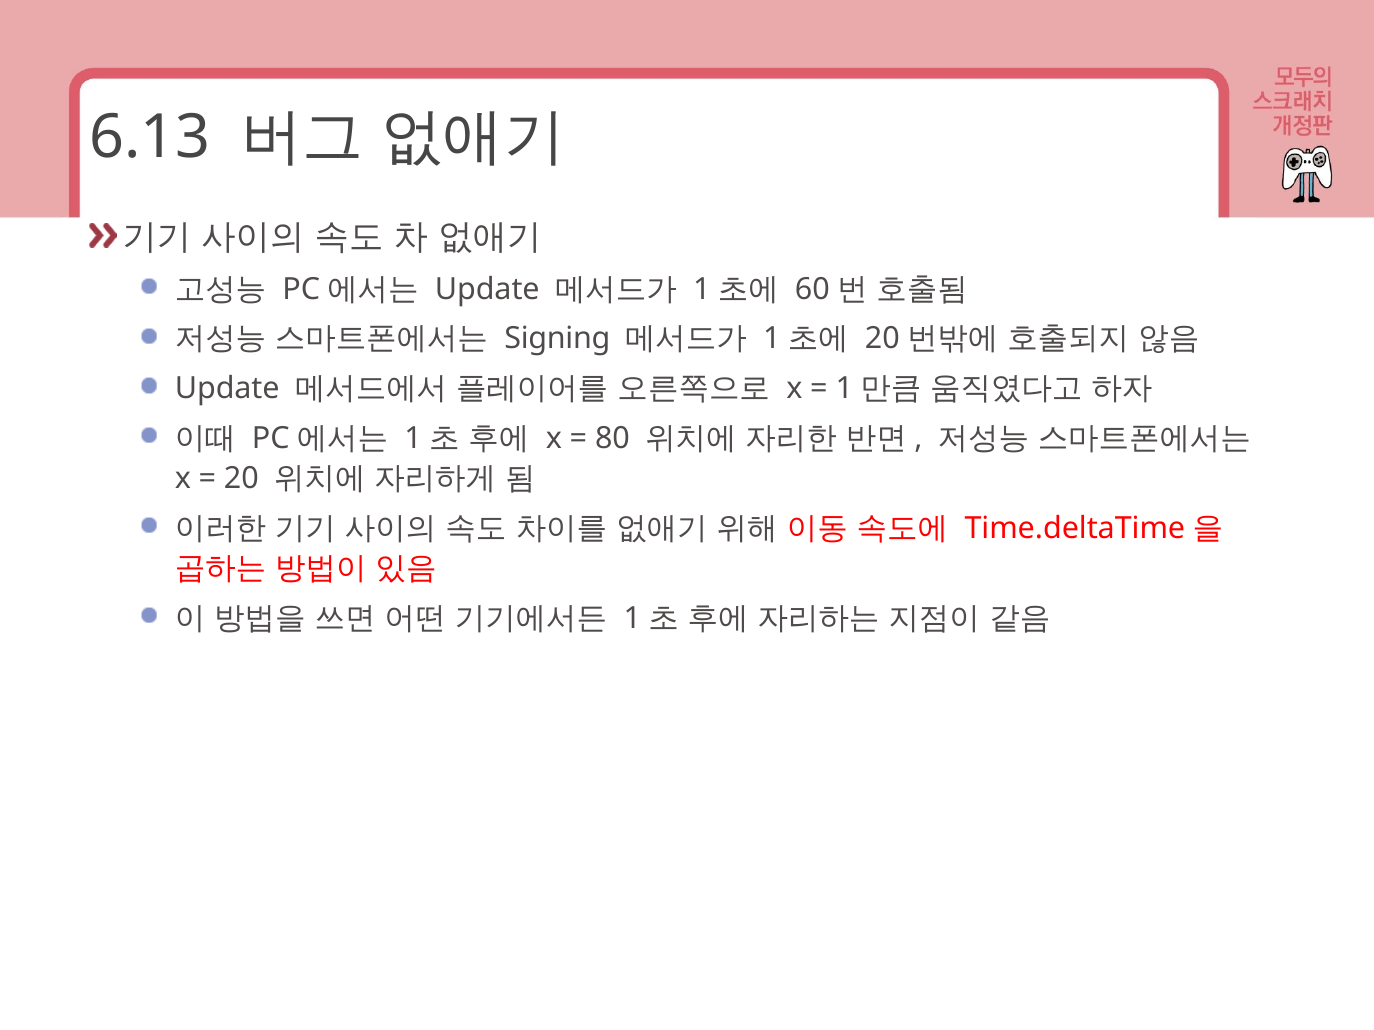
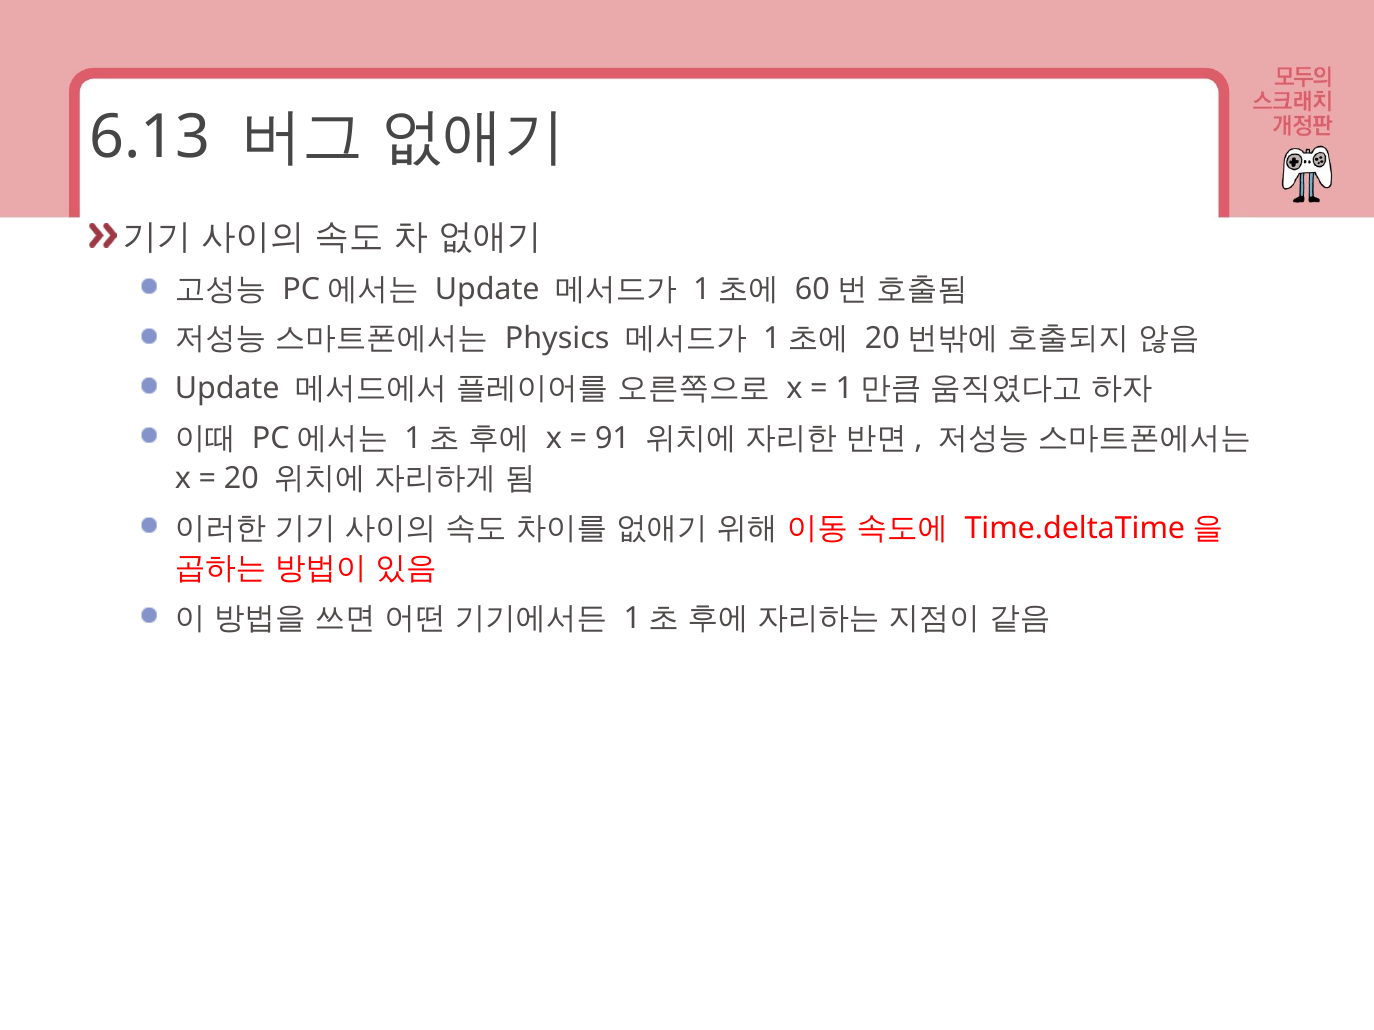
Signing: Signing -> Physics (557, 339)
80: 80 -> 91 (613, 438)
